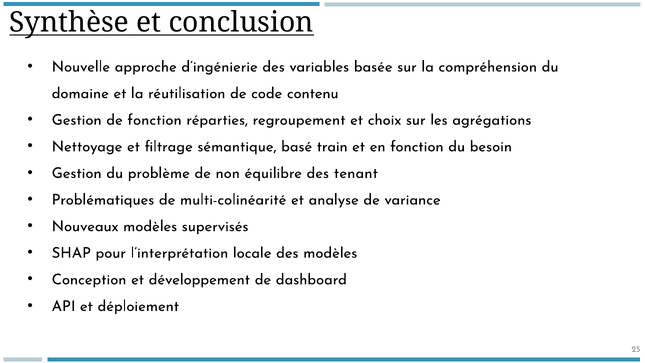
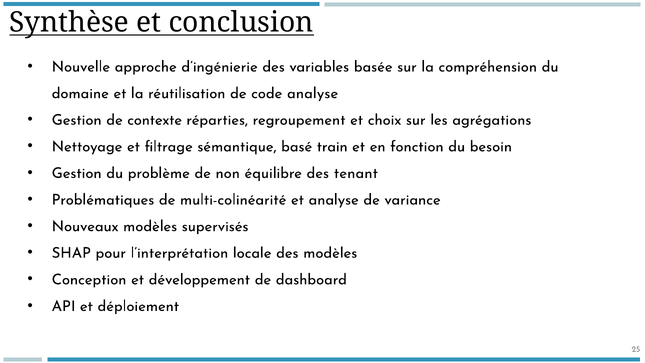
code contenu: contenu -> analyse (313, 93)
de fonction: fonction -> contexte (155, 120)
